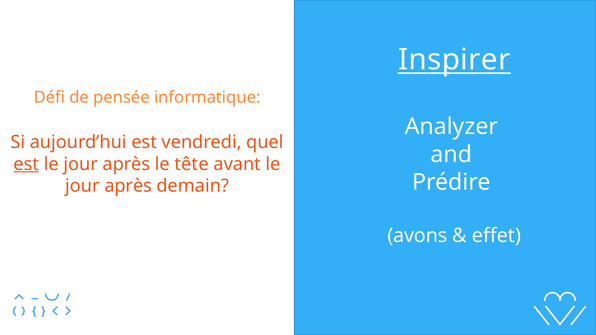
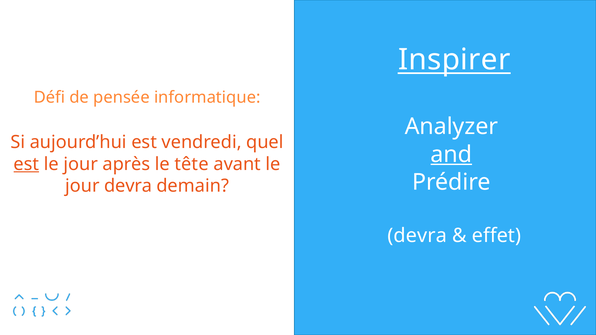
and underline: none -> present (451, 155)
après: après -> devra (128, 186)
avons: avons -> devra (417, 236)
